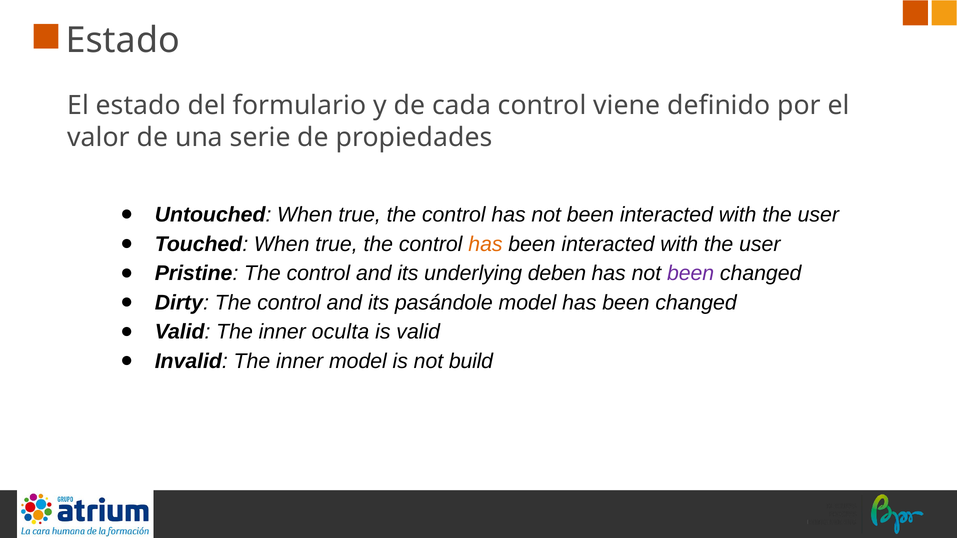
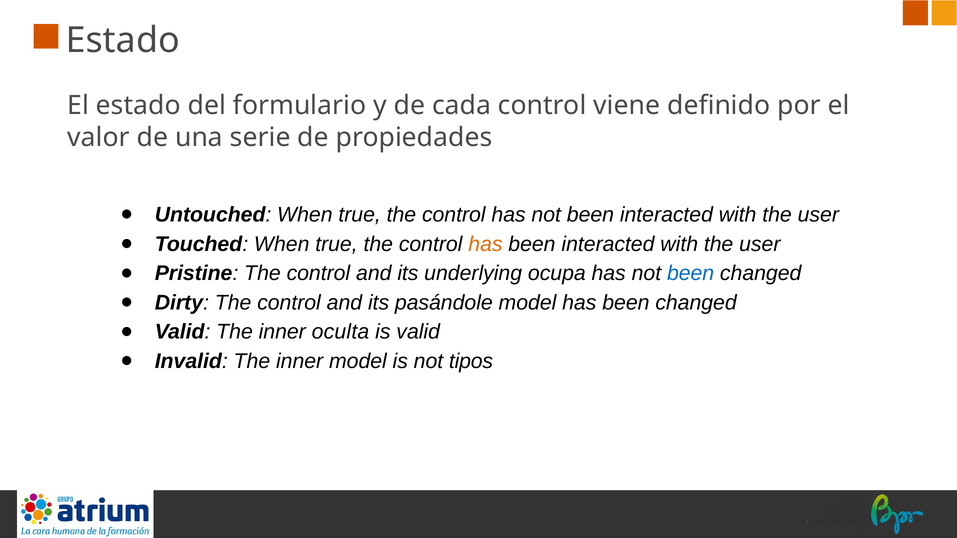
deben: deben -> ocupa (557, 273)
been colour: purple -> blue (691, 273)
build: build -> tipos (471, 361)
